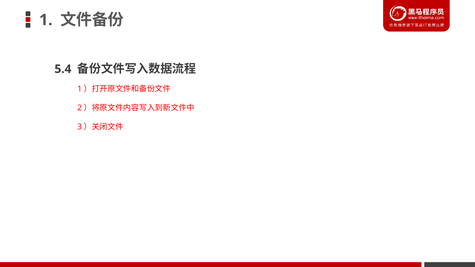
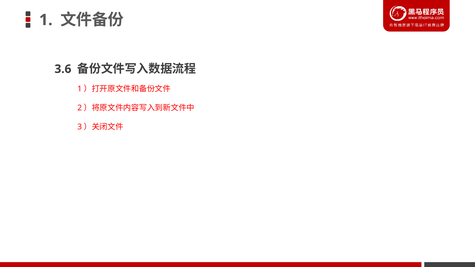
5.4: 5.4 -> 3.6 (63, 69)
